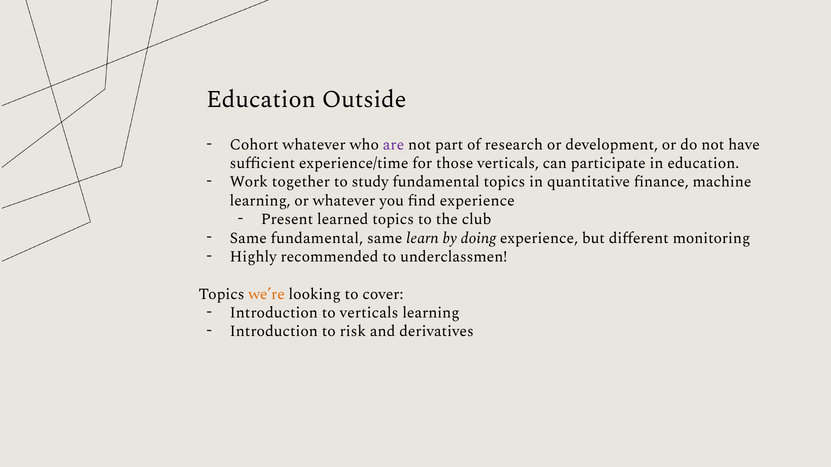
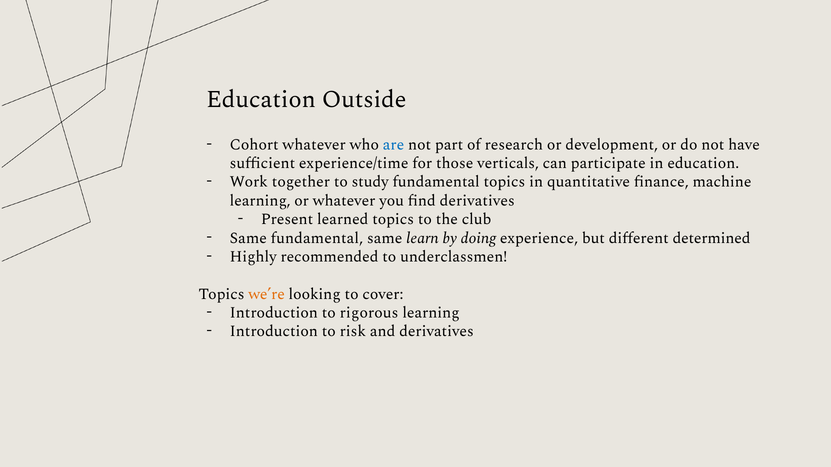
are colour: purple -> blue (394, 145)
find experience: experience -> derivatives (477, 201)
monitoring: monitoring -> determined (712, 238)
to verticals: verticals -> rigorous (369, 313)
